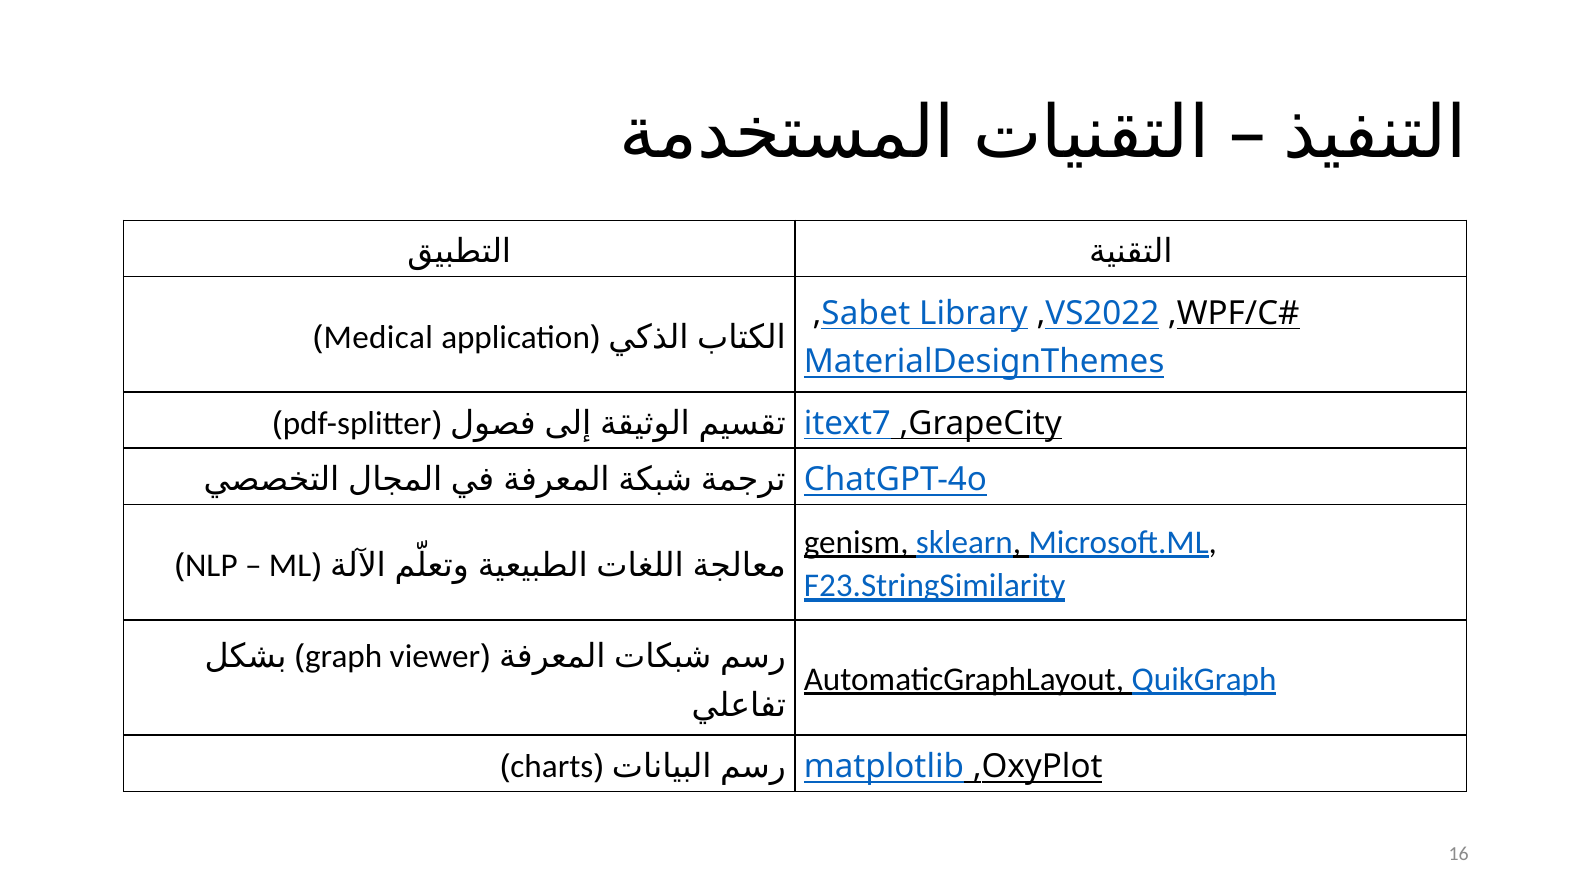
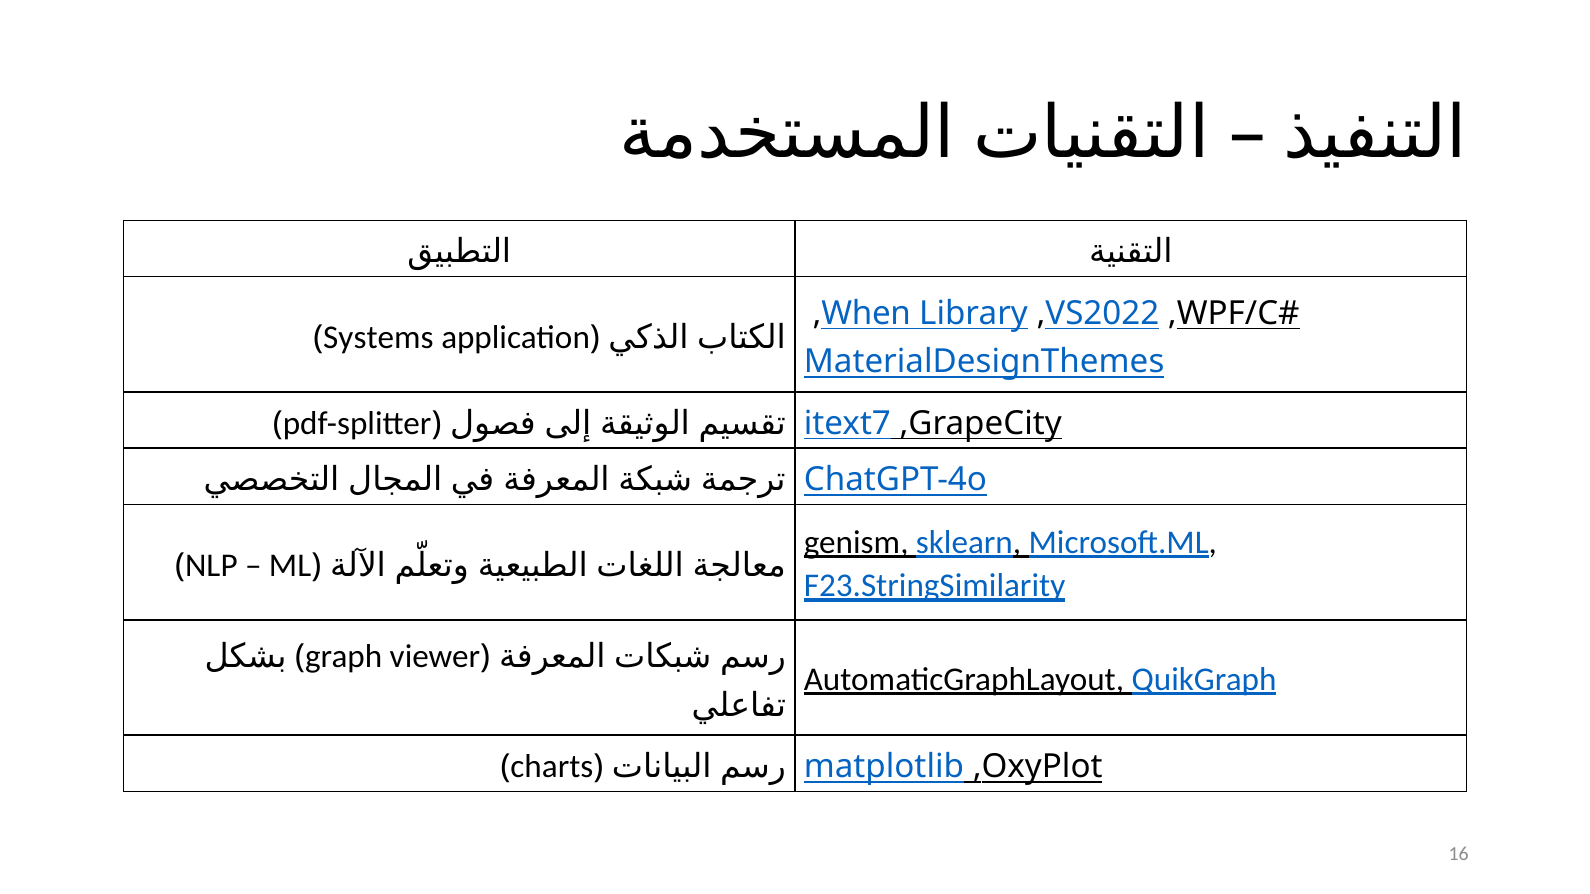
Sabet: Sabet -> When (866, 314)
Medical: Medical -> Systems (378, 338)
